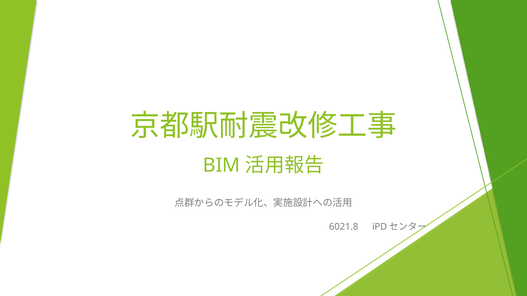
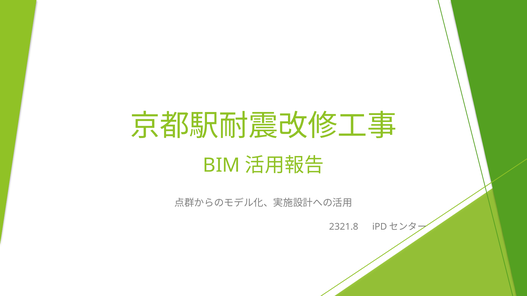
6021.8: 6021.8 -> 2321.8 (344, 227)
